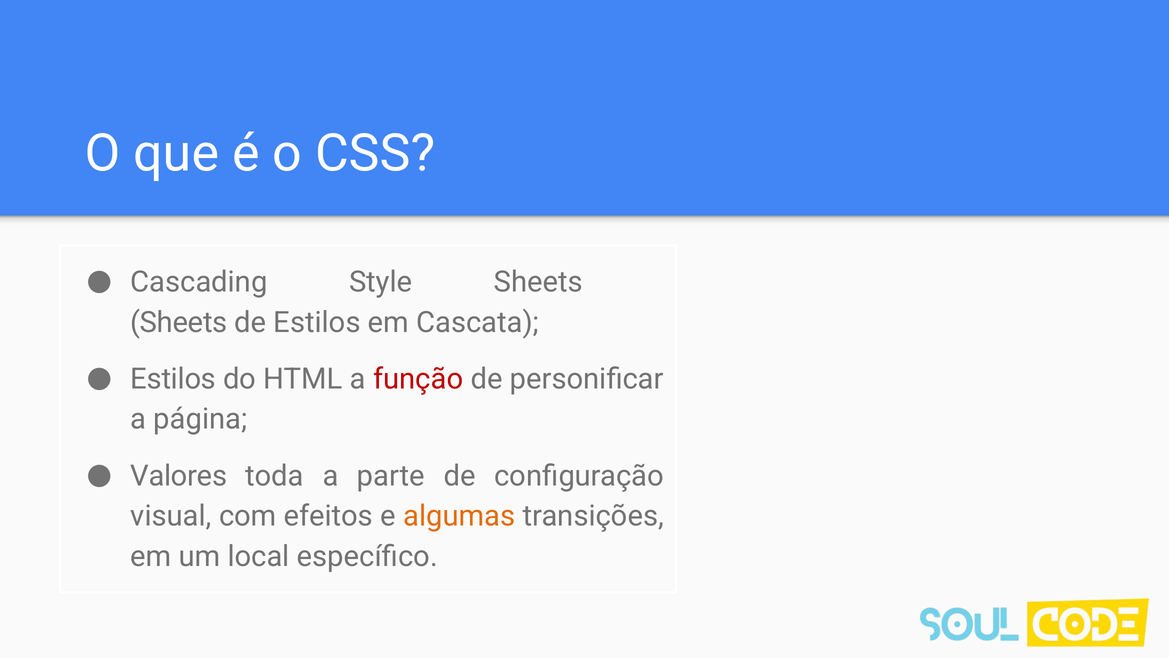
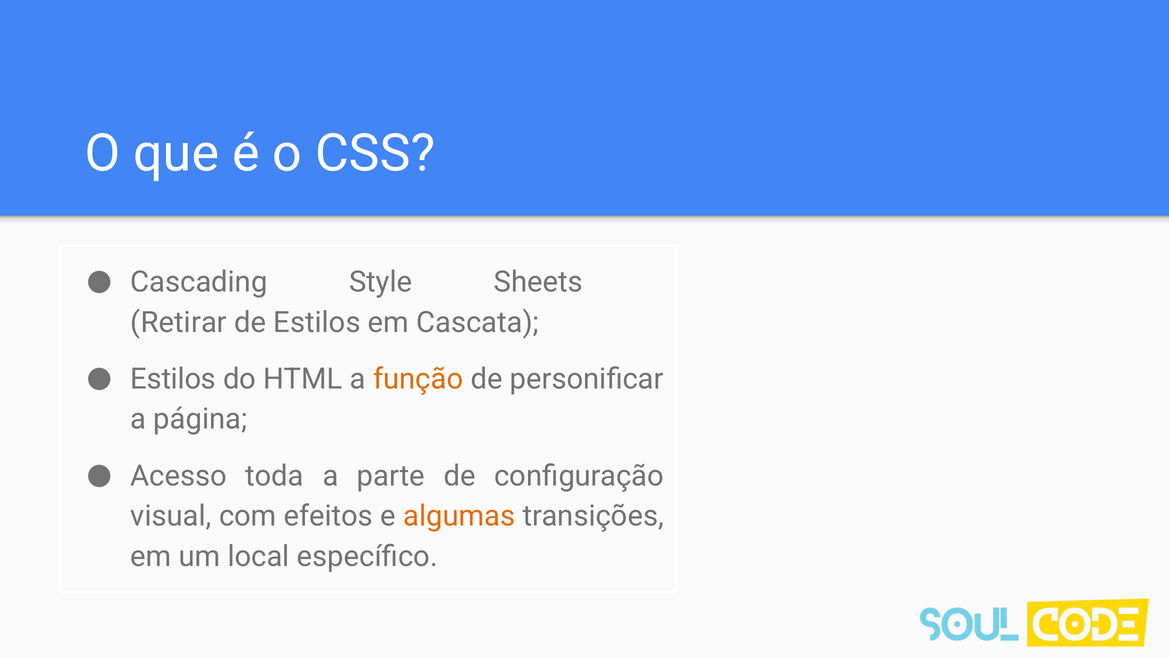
Sheets: Sheets -> Retirar (179, 322)
função colour: red -> orange (418, 379)
Valores: Valores -> Acesso (179, 476)
